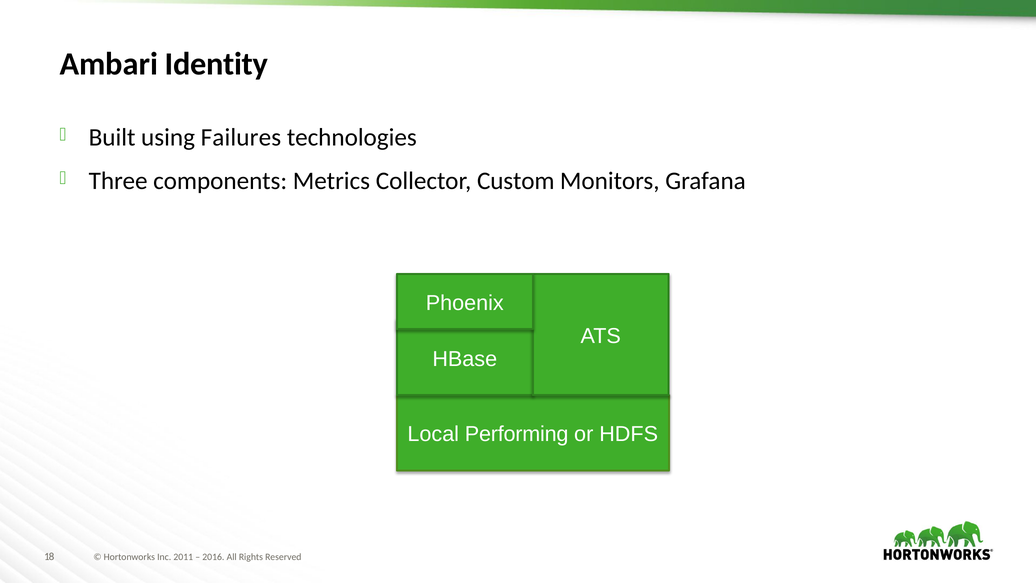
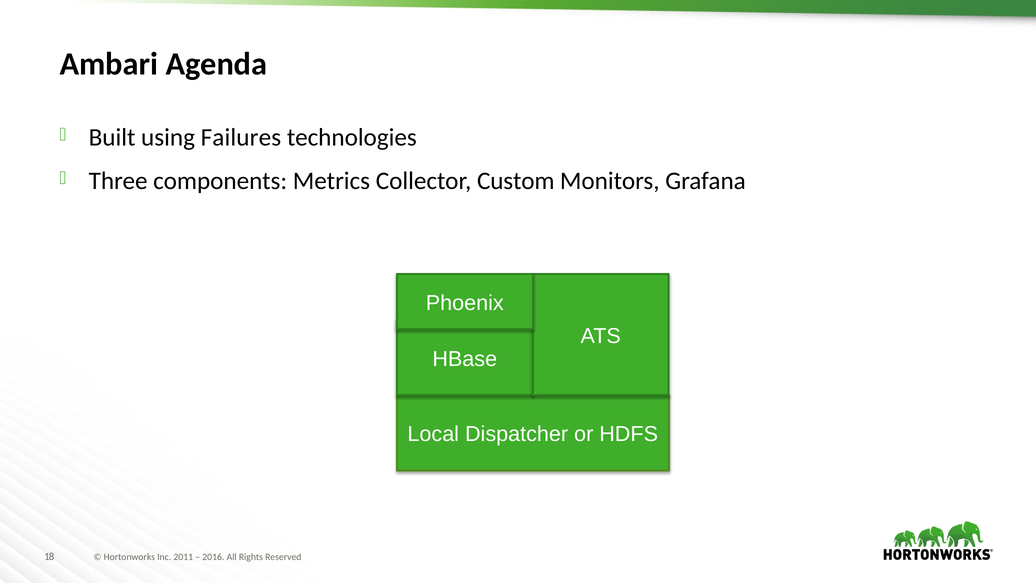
Identity: Identity -> Agenda (216, 64)
Performing: Performing -> Dispatcher (517, 434)
